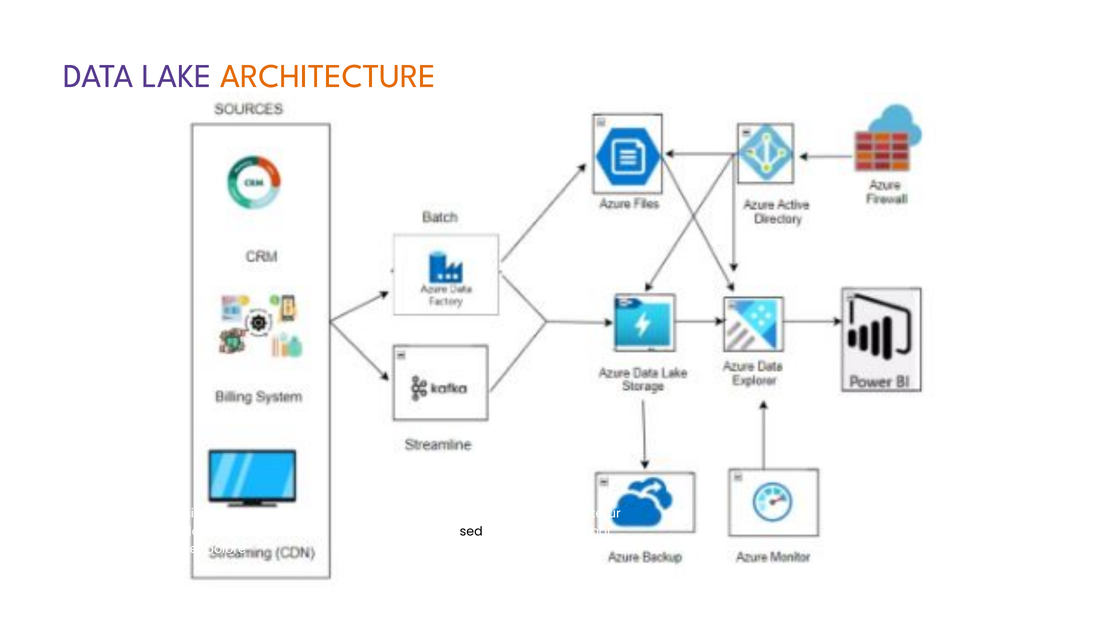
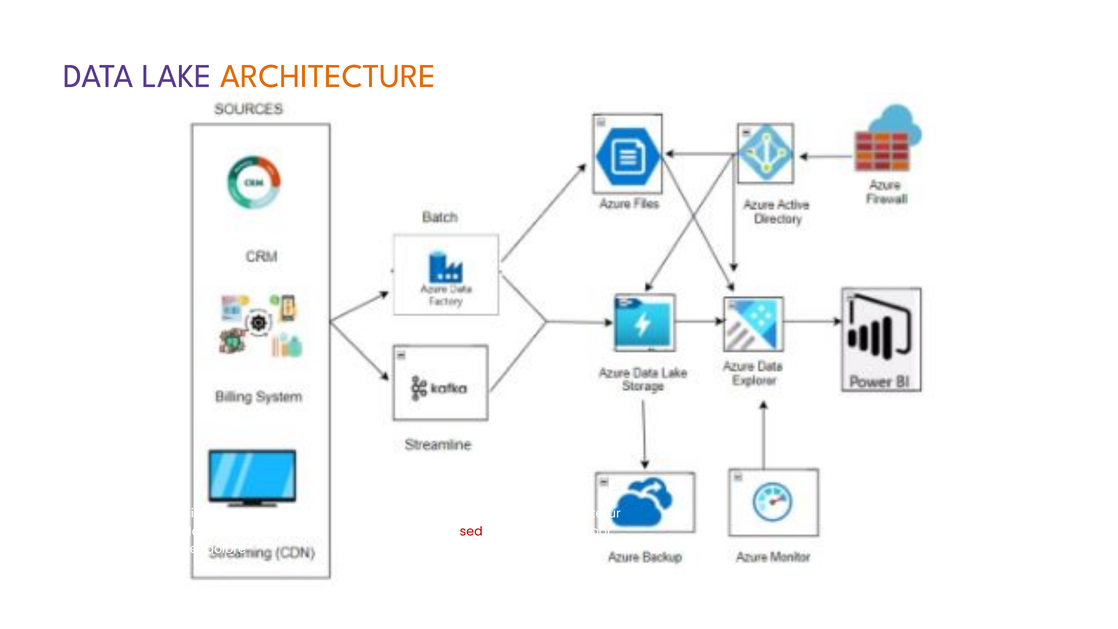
sed colour: black -> red (471, 531)
